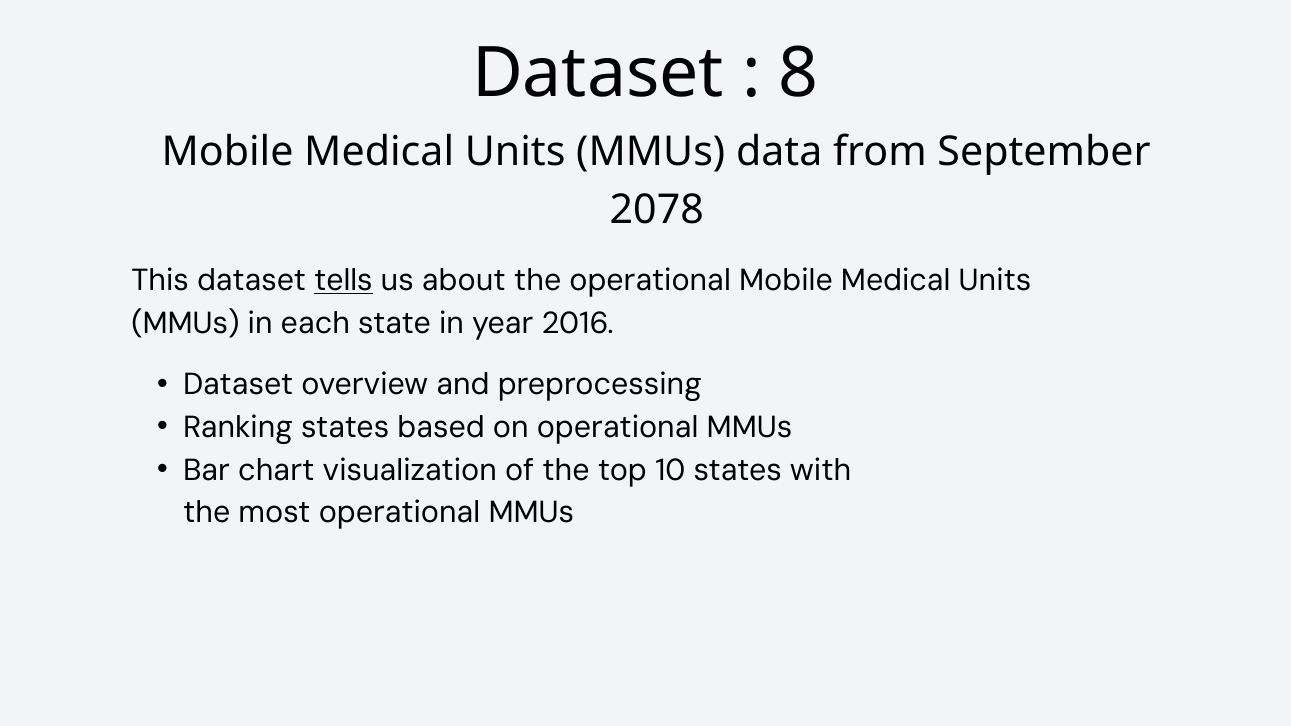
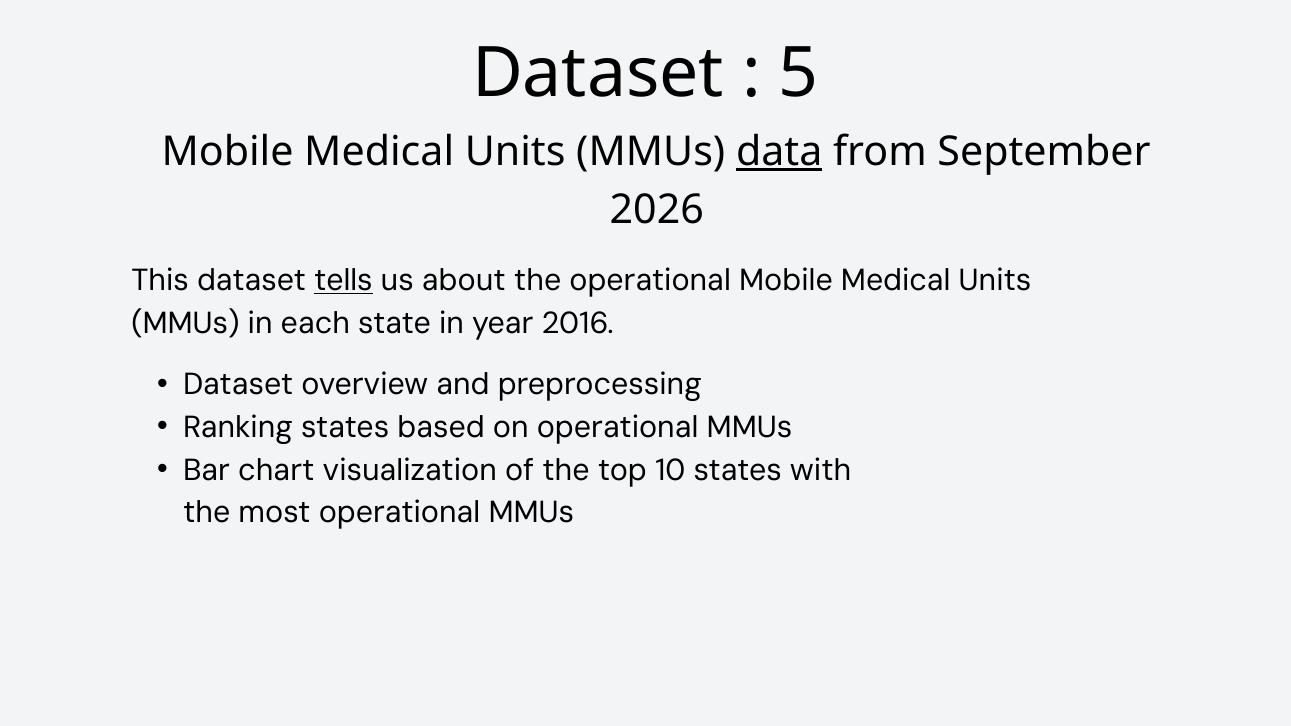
8: 8 -> 5 (799, 74)
data underline: none -> present (779, 152)
2078: 2078 -> 2026 (657, 210)
